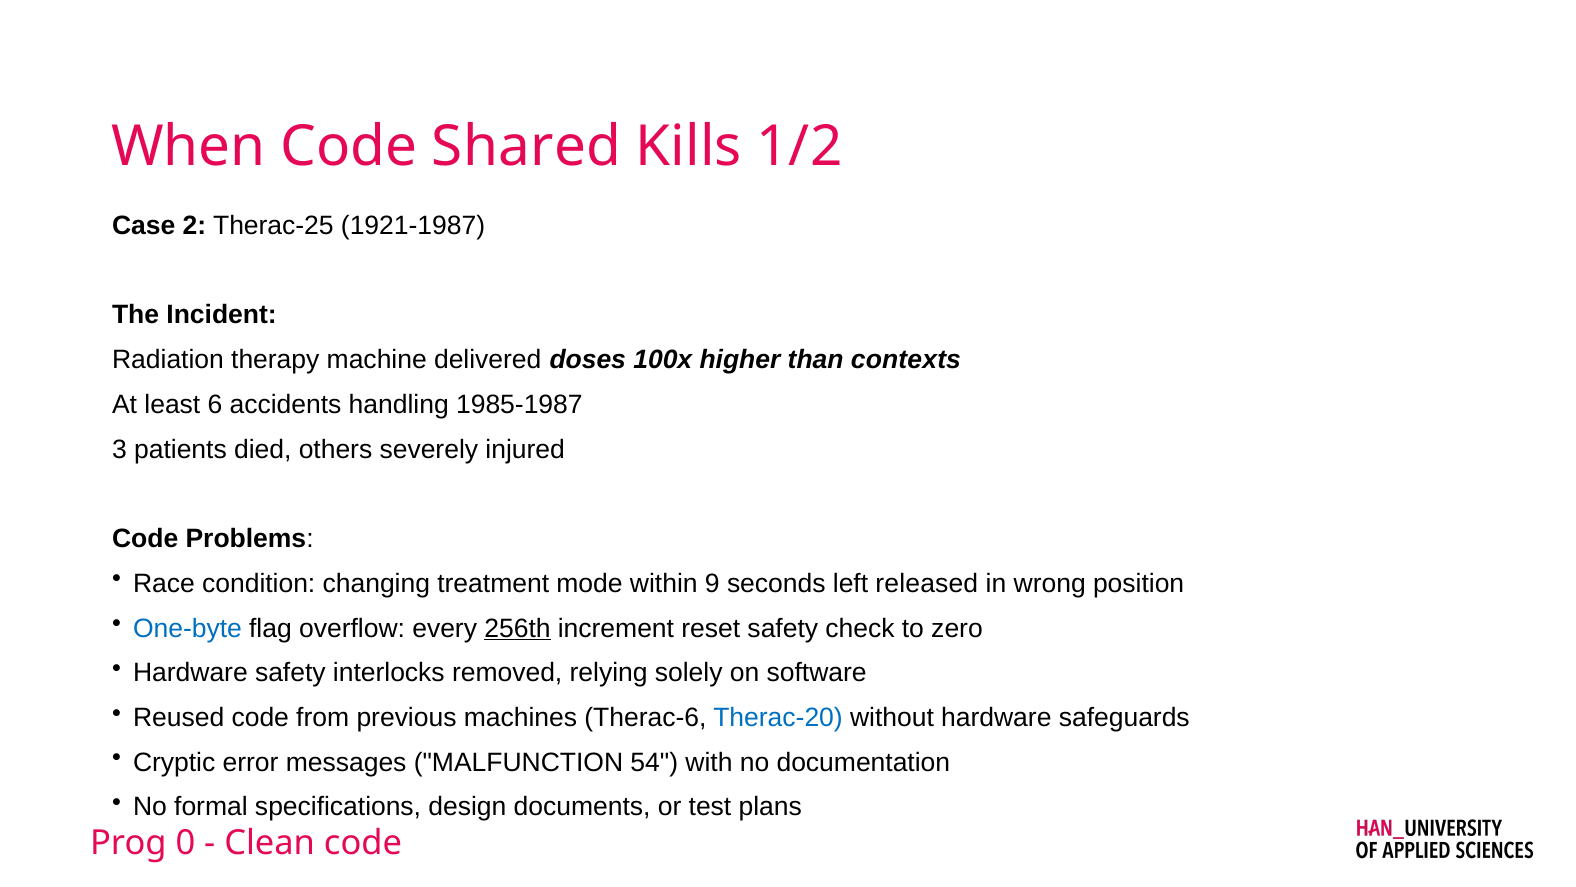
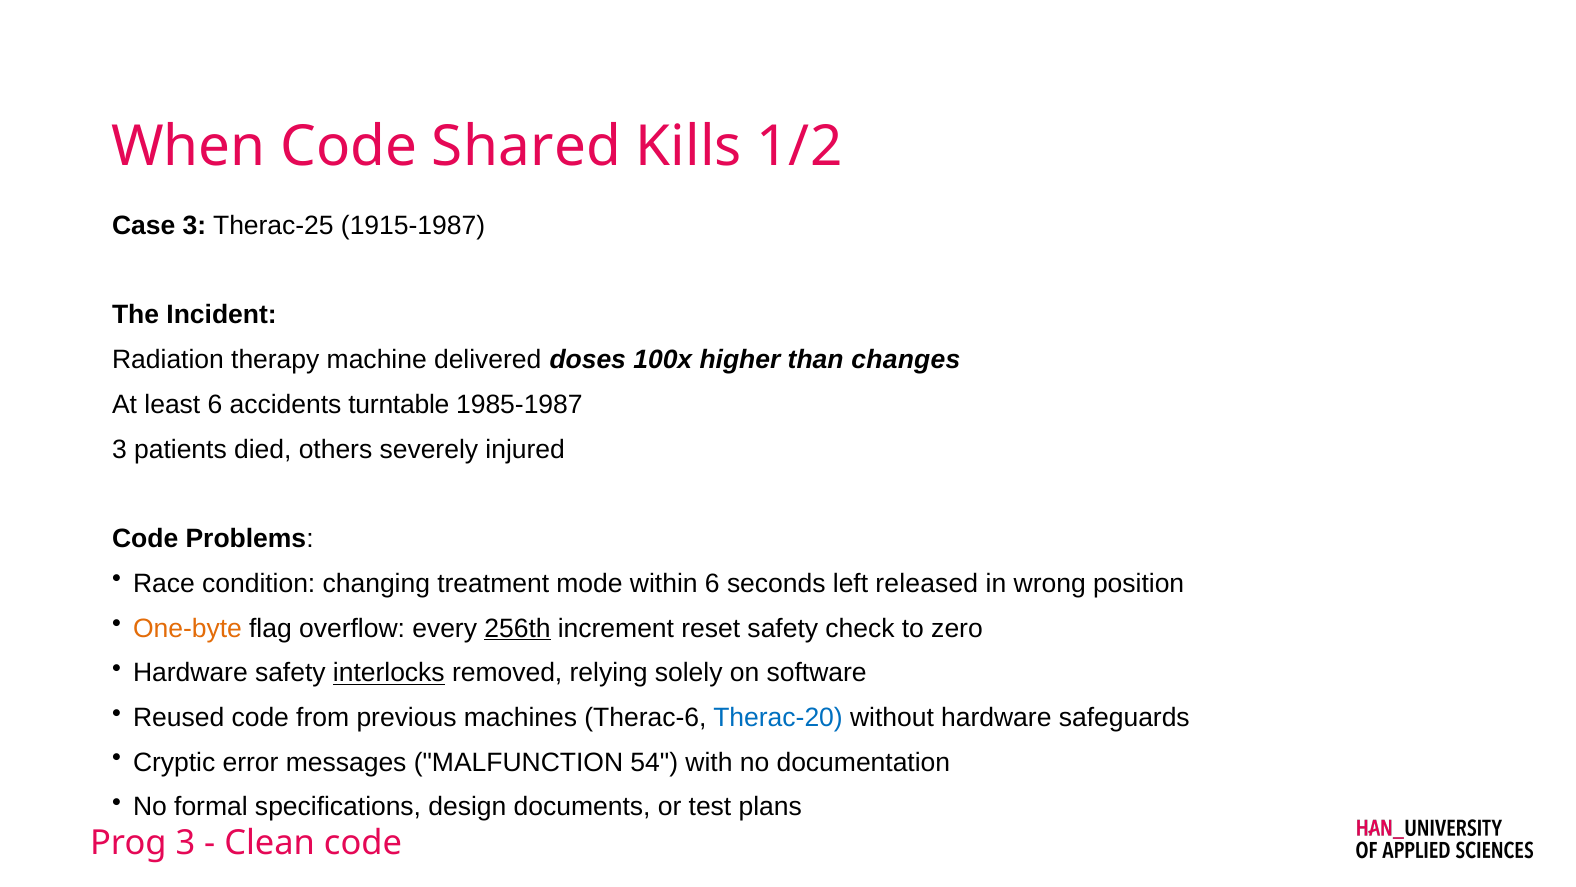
Case 2: 2 -> 3 (194, 225)
1921-1987: 1921-1987 -> 1915-1987 (413, 225)
contexts: contexts -> changes (906, 360)
handling: handling -> turntable (399, 404)
within 9: 9 -> 6 (712, 583)
One-byte colour: blue -> orange (187, 628)
interlocks underline: none -> present (389, 673)
0: 0 -> 3 (185, 843)
